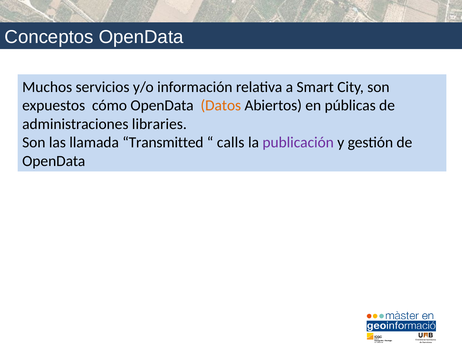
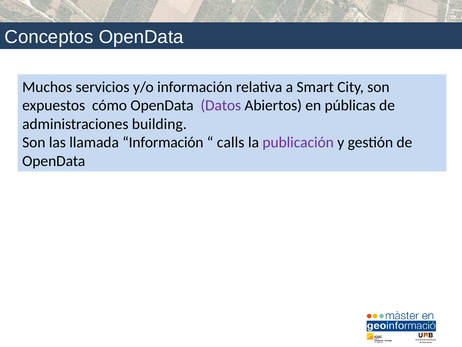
Datos colour: orange -> purple (221, 105)
libraries: libraries -> building (159, 124)
llamada Transmitted: Transmitted -> Información (163, 142)
